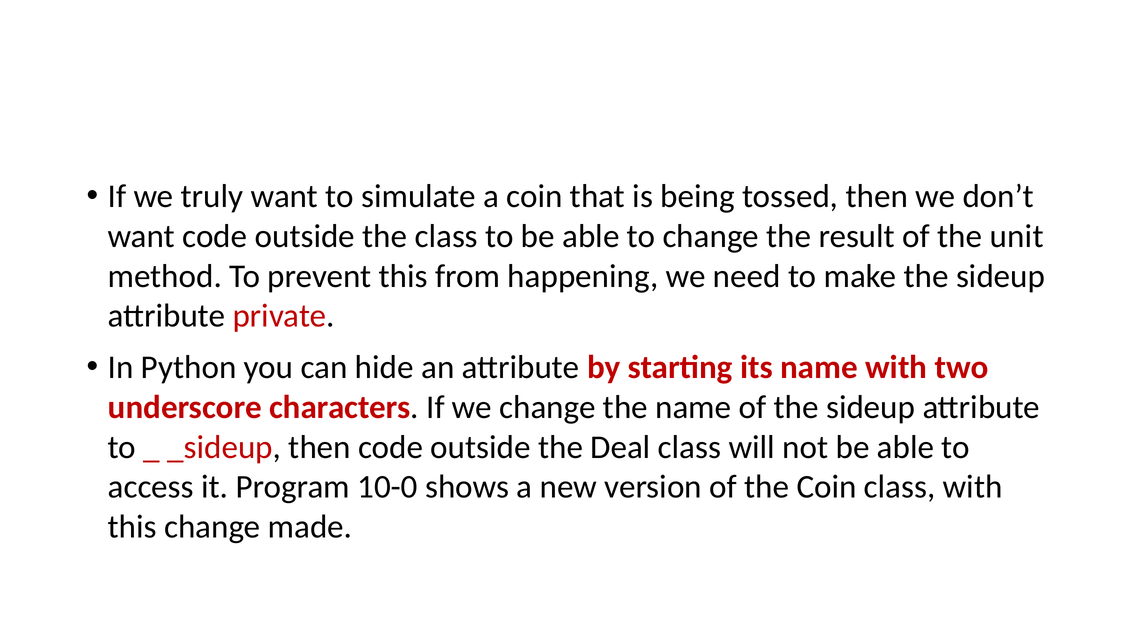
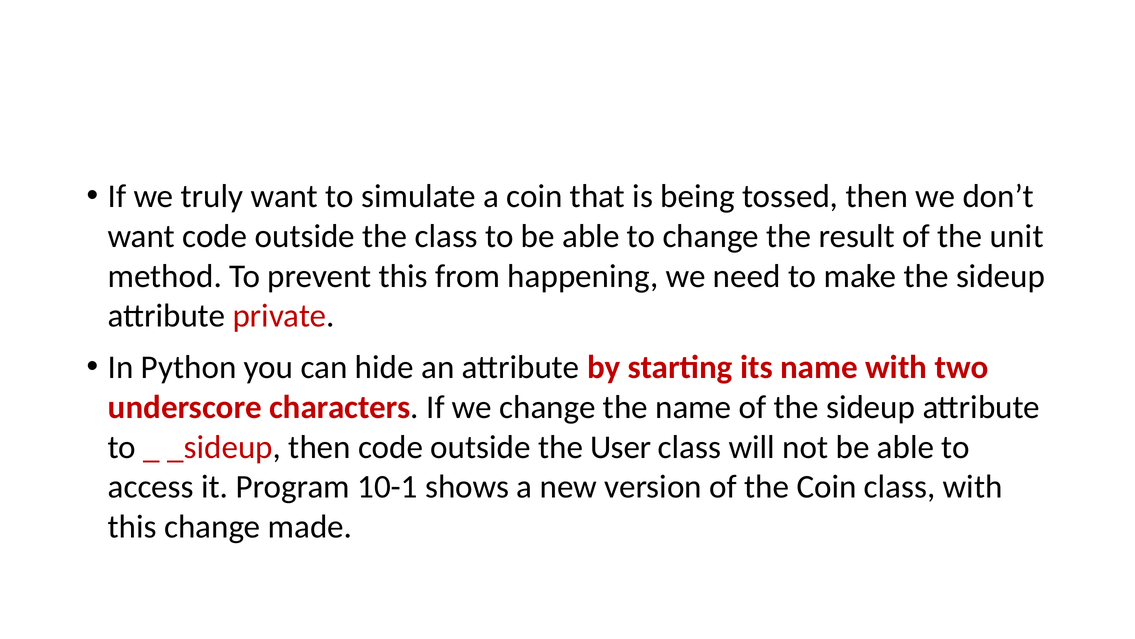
Deal: Deal -> User (621, 447)
10-0: 10-0 -> 10-1 (387, 486)
